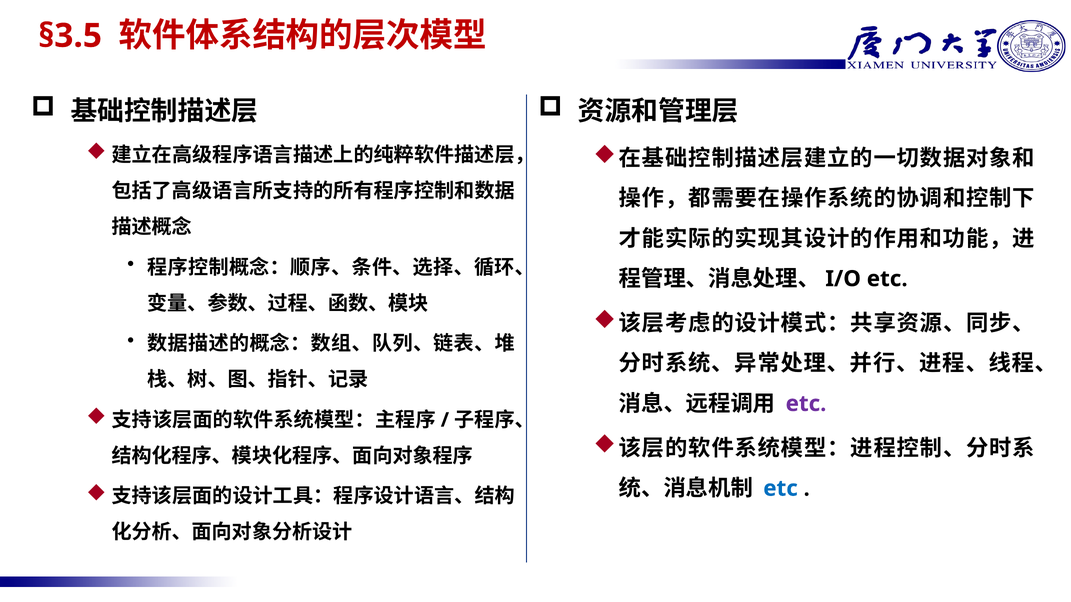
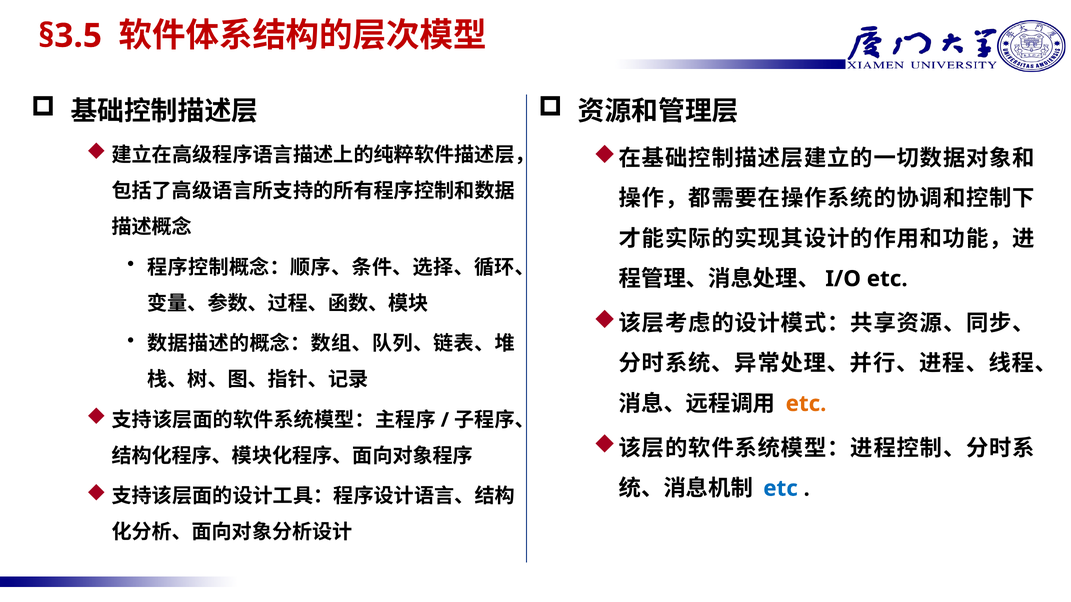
etc colour: purple -> orange (806, 404)
